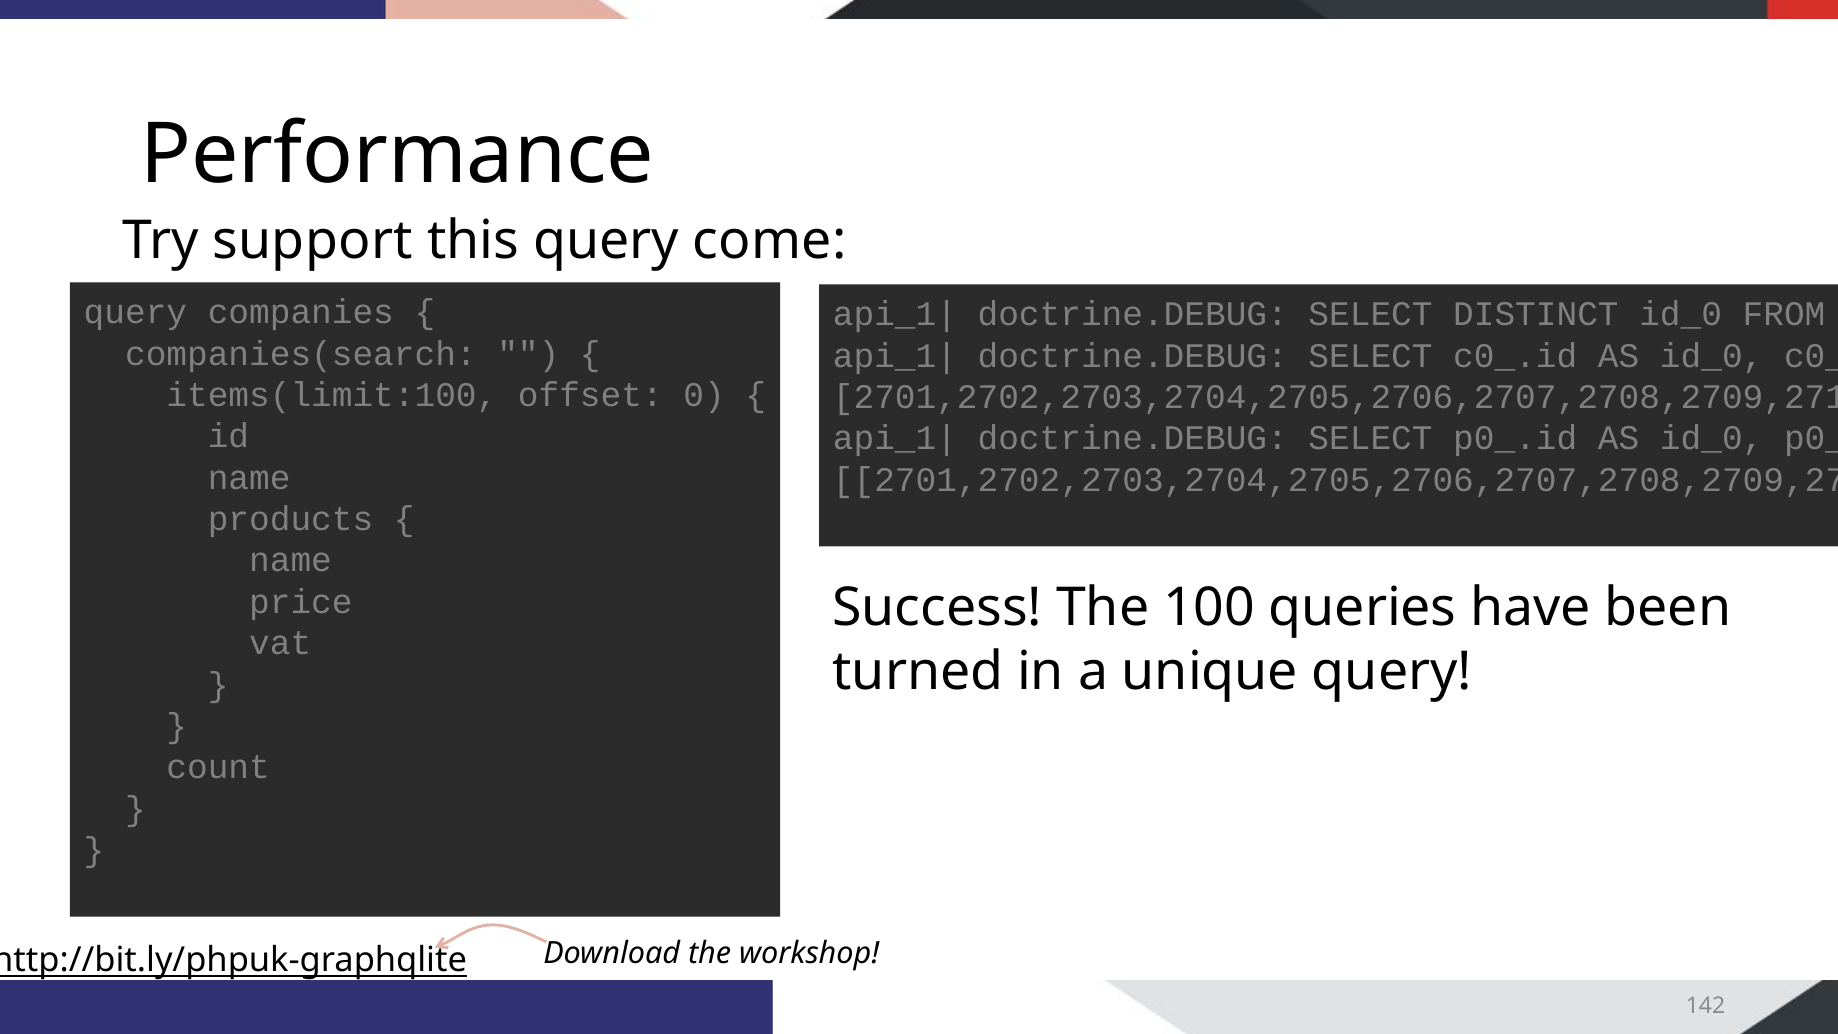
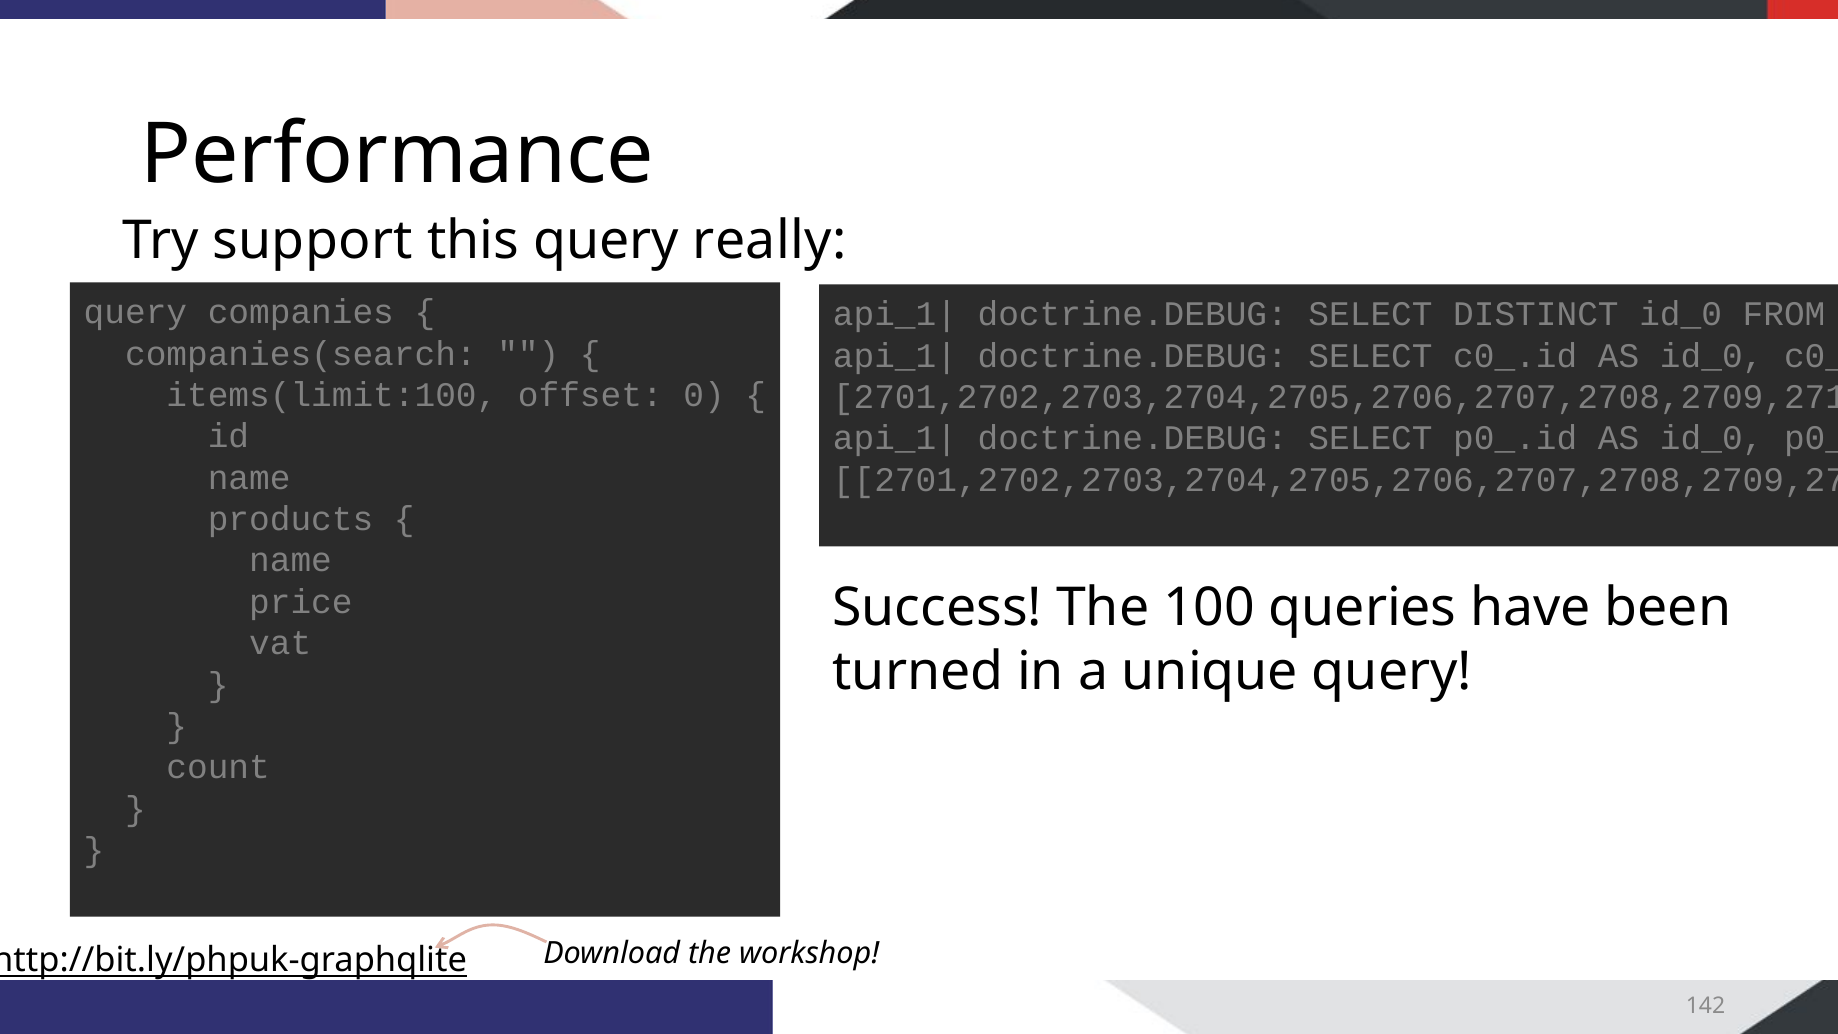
come: come -> really (770, 241)
